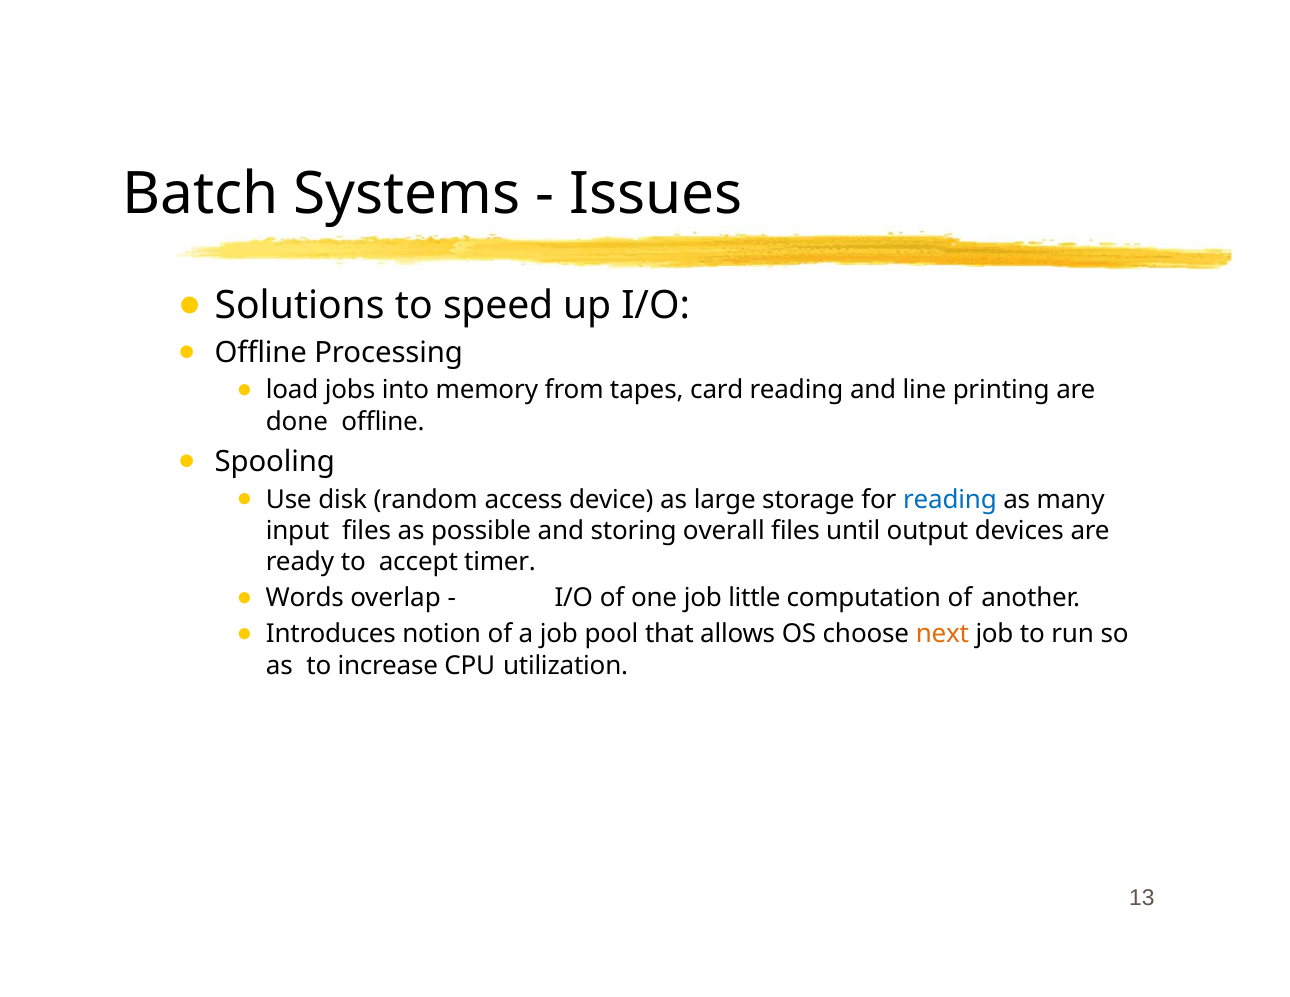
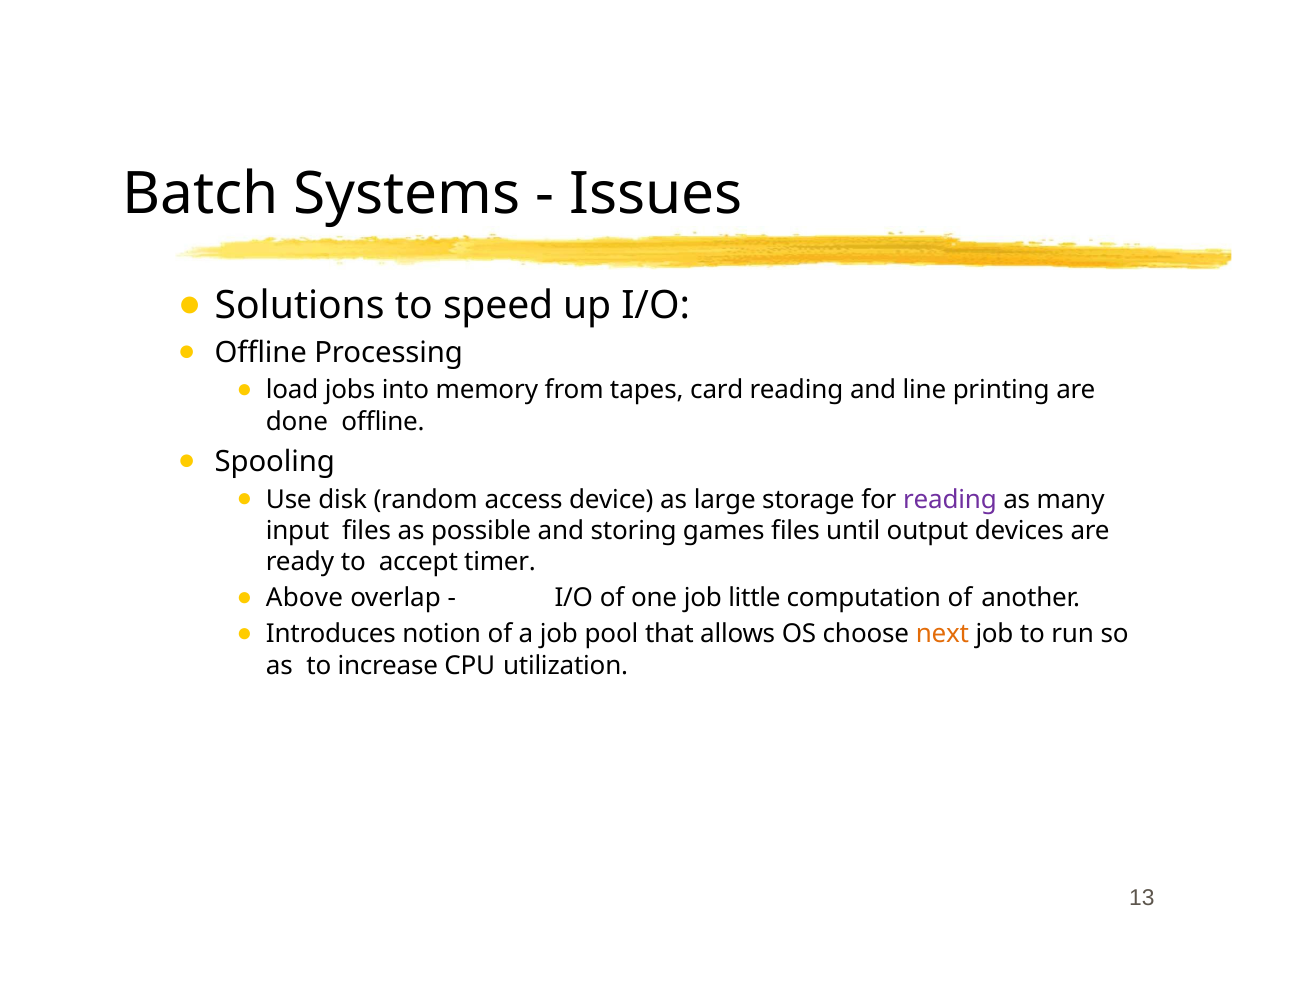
reading colour: blue -> purple (950, 499)
overall: overall -> games (724, 531)
Words: Words -> Above (304, 598)
